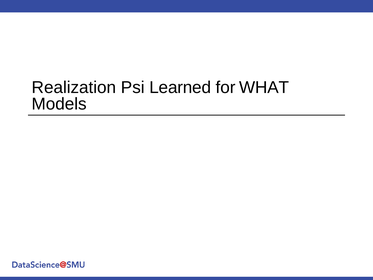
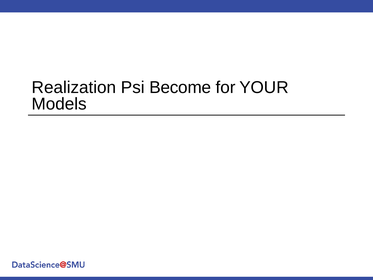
Learned: Learned -> Become (180, 87)
WHAT: WHAT -> YOUR (264, 87)
